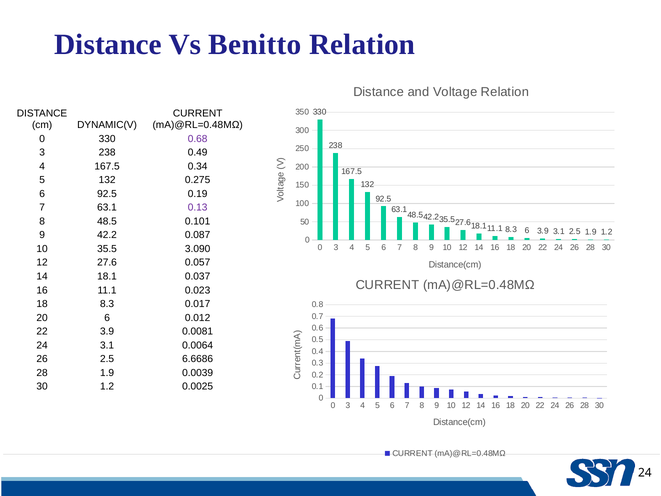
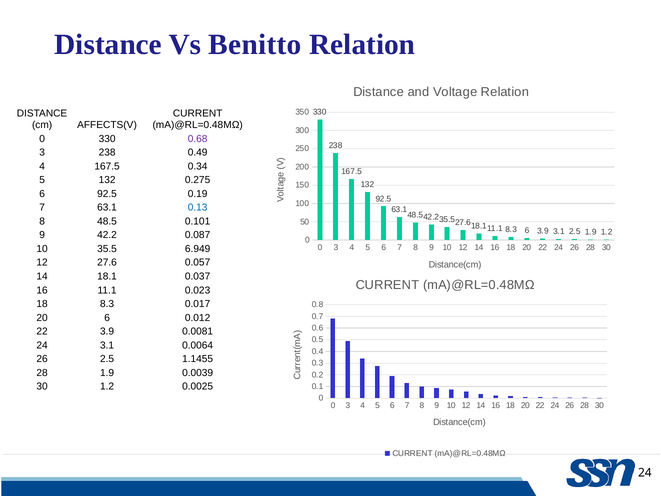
DYNAMIC(V: DYNAMIC(V -> AFFECTS(V (107, 125)
0.13 colour: purple -> blue (198, 207)
3.090: 3.090 -> 6.949 (198, 249)
6.6686: 6.6686 -> 1.1455 (198, 359)
